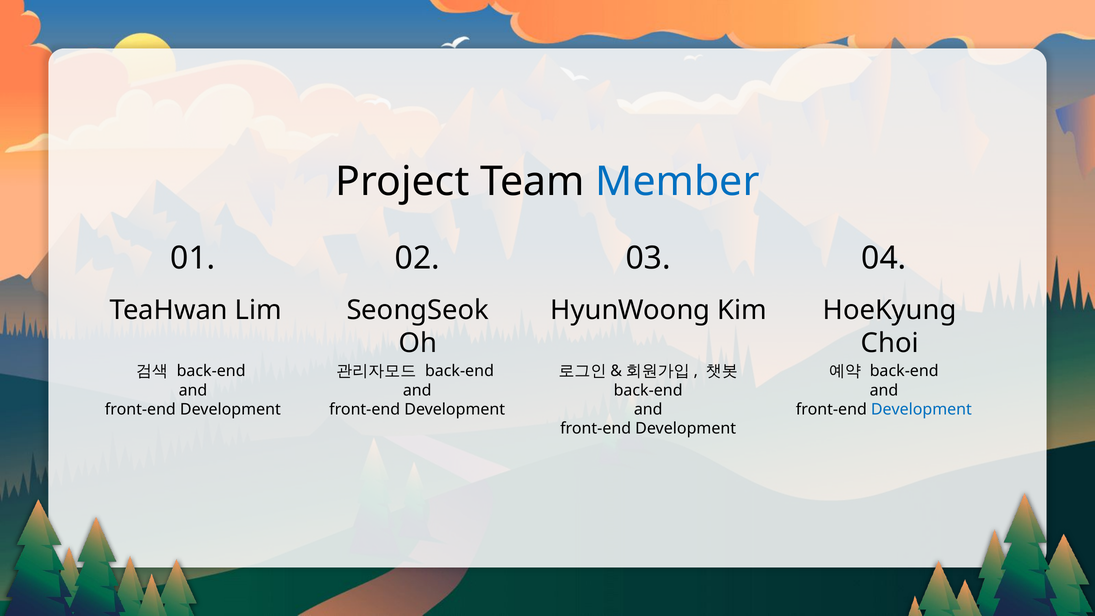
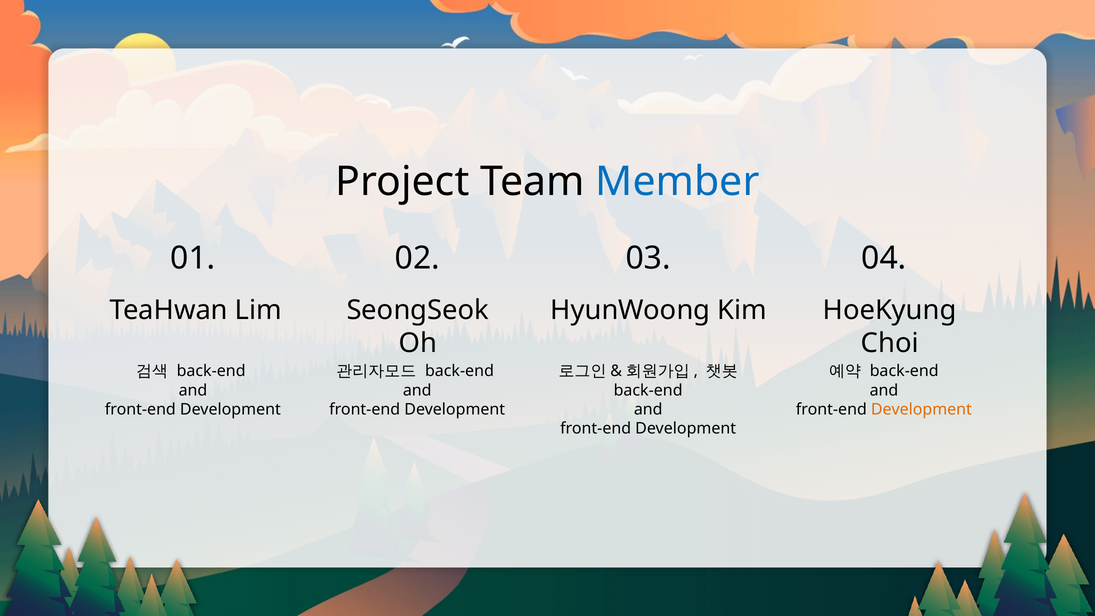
Development colour: blue -> orange (921, 410)
